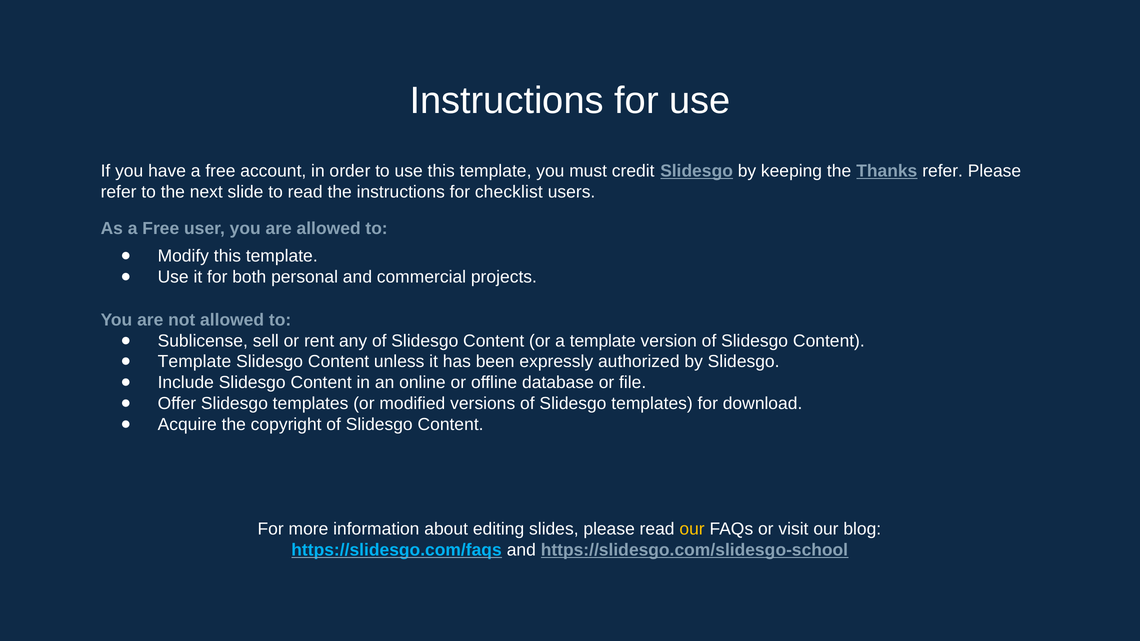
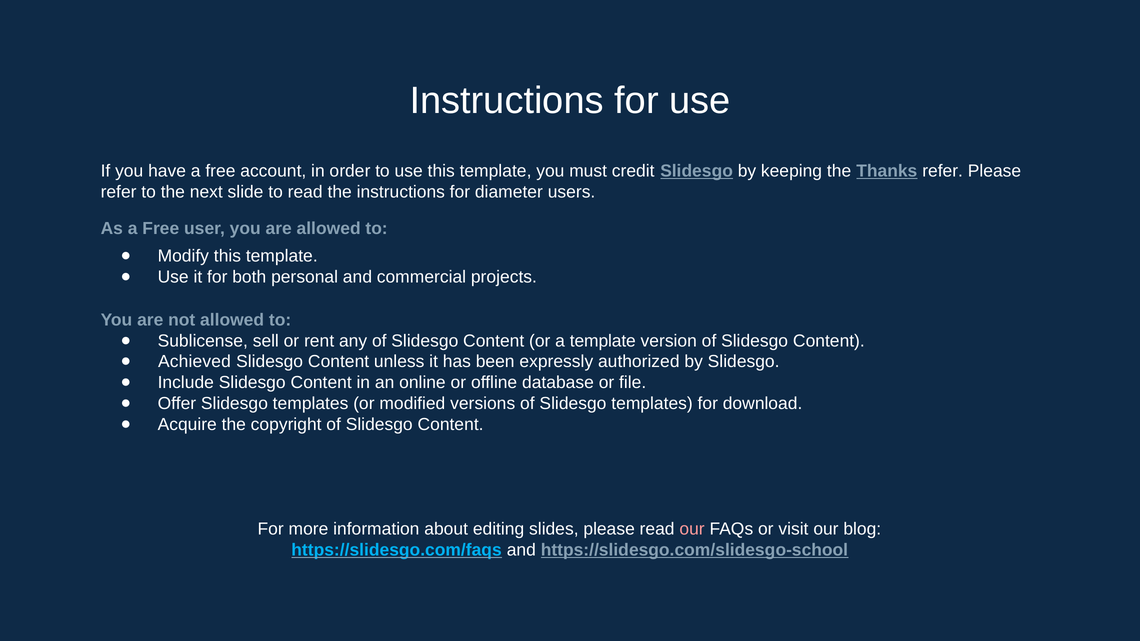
checklist: checklist -> diameter (509, 192)
Template: Template -> Achieved (194, 362)
our colour: yellow -> pink (692, 529)
